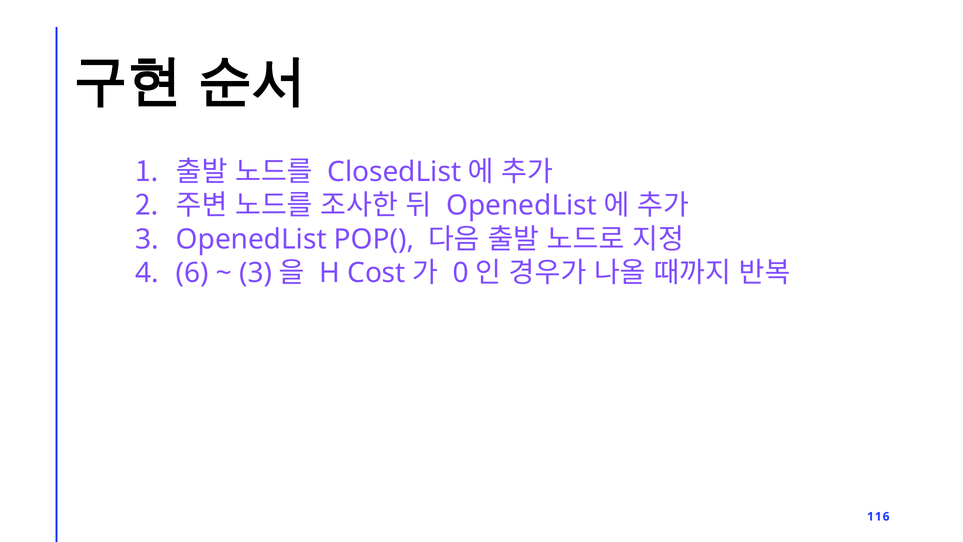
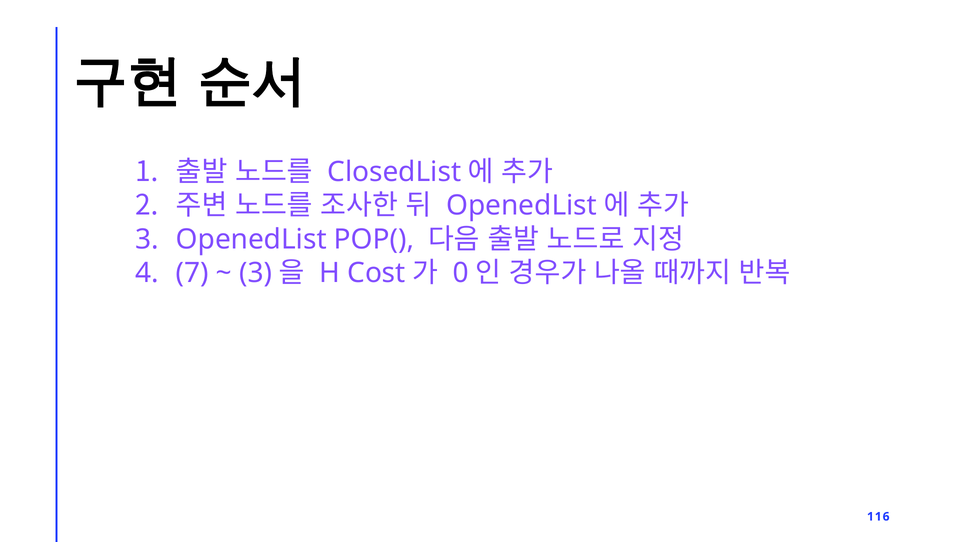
6: 6 -> 7 (192, 273)
